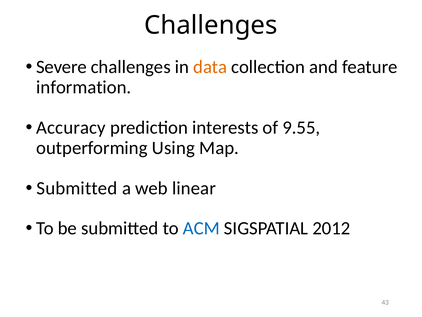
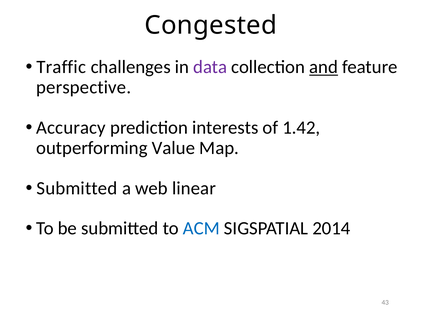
Challenges: Challenges -> Congested (211, 25)
Severe: Severe -> Traffic (61, 67)
data colour: orange -> purple (210, 67)
and underline: none -> present (324, 67)
information: information -> perspective (84, 87)
9.55: 9.55 -> 1.42 (301, 127)
Using: Using -> Value (173, 148)
2012: 2012 -> 2014 (331, 228)
